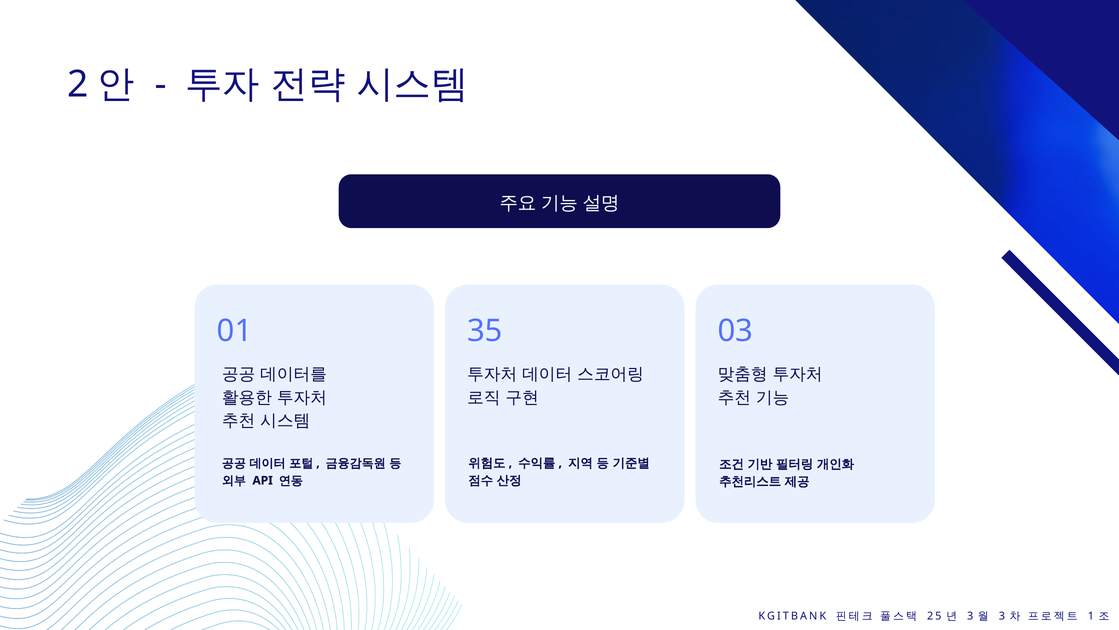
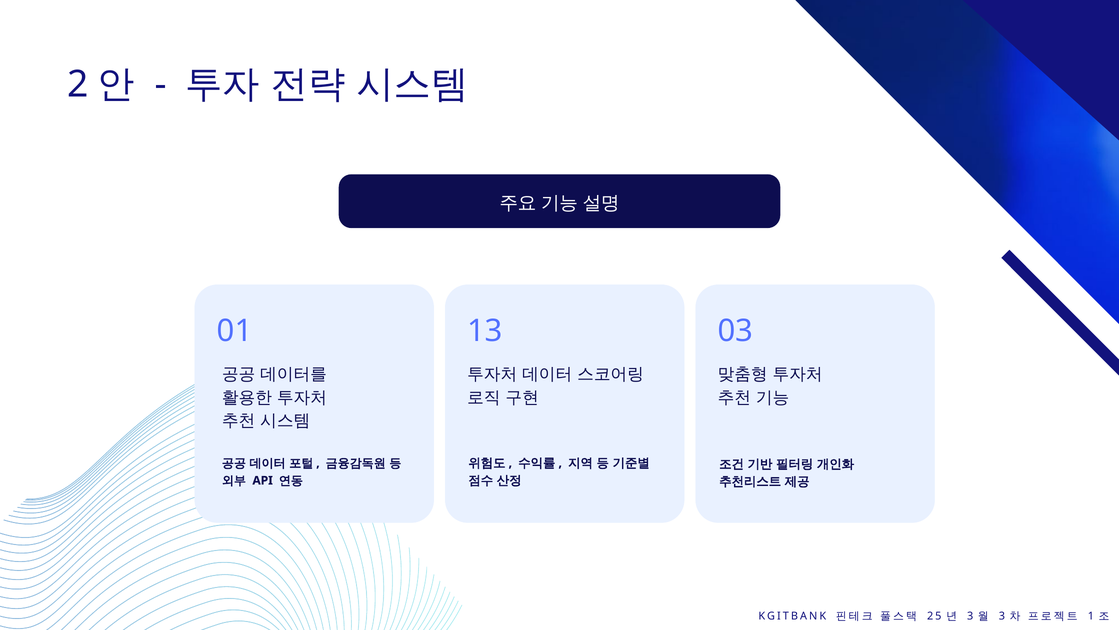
35: 35 -> 13 (485, 331)
